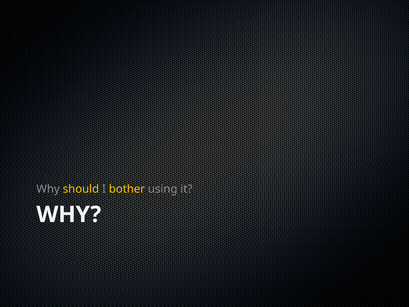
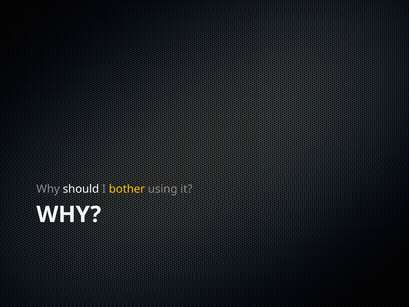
should colour: yellow -> white (81, 189)
